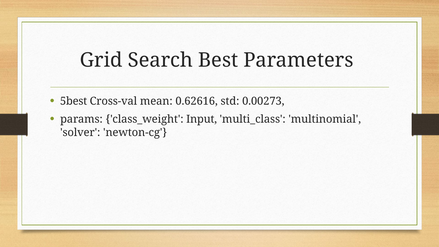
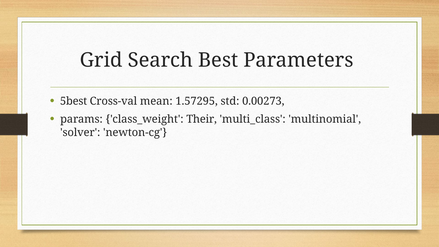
0.62616: 0.62616 -> 1.57295 (197, 101)
Input: Input -> Their (202, 119)
